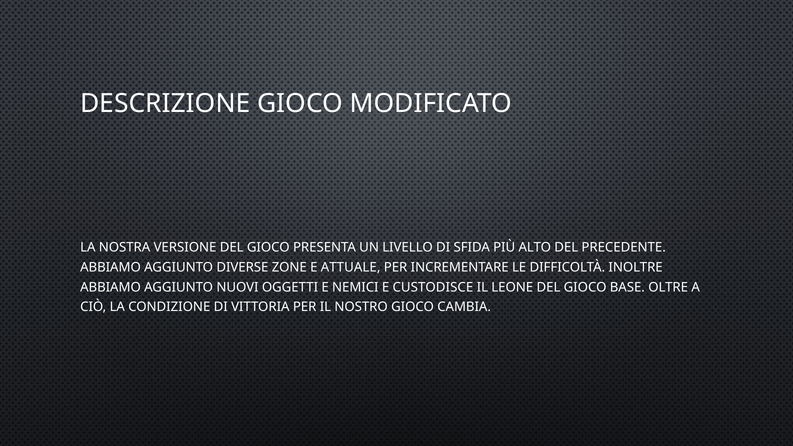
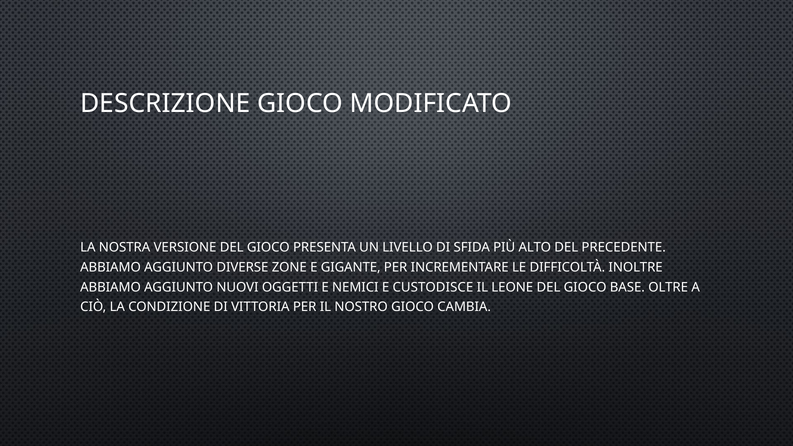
ATTUALE: ATTUALE -> GIGANTE (351, 267)
